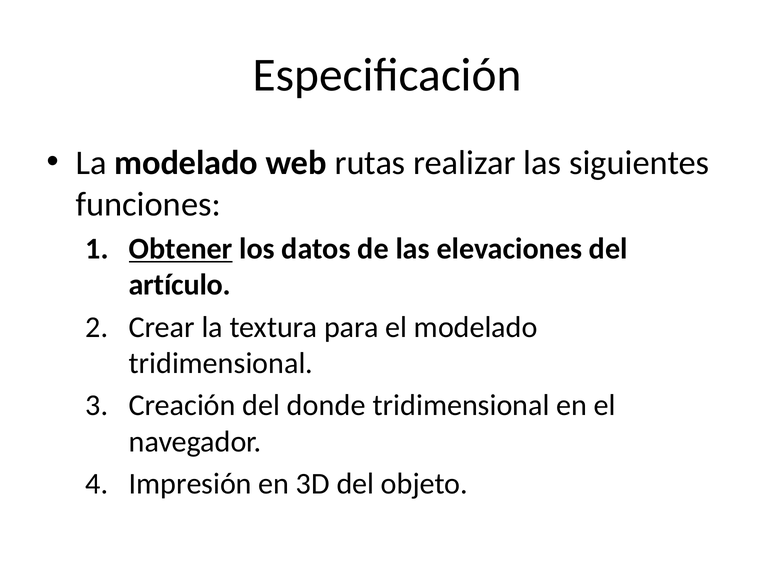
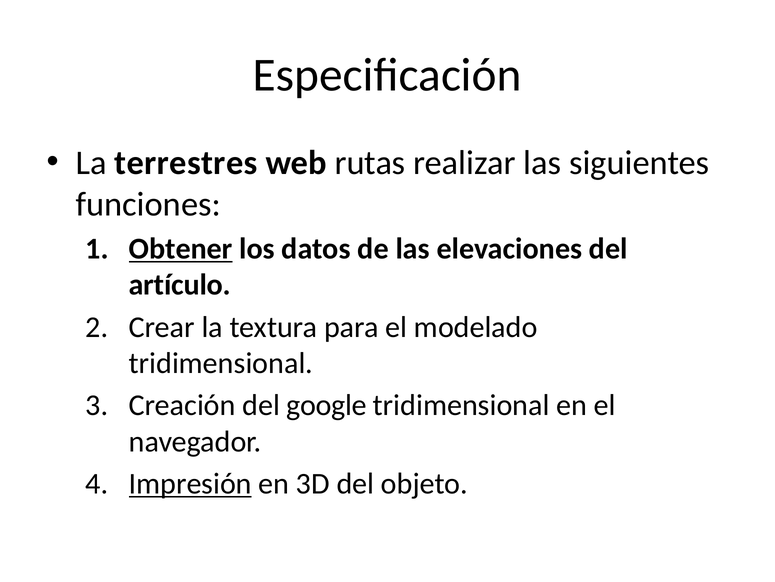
La modelado: modelado -> terrestres (186, 163)
donde: donde -> google (327, 405)
Impresión underline: none -> present (190, 483)
